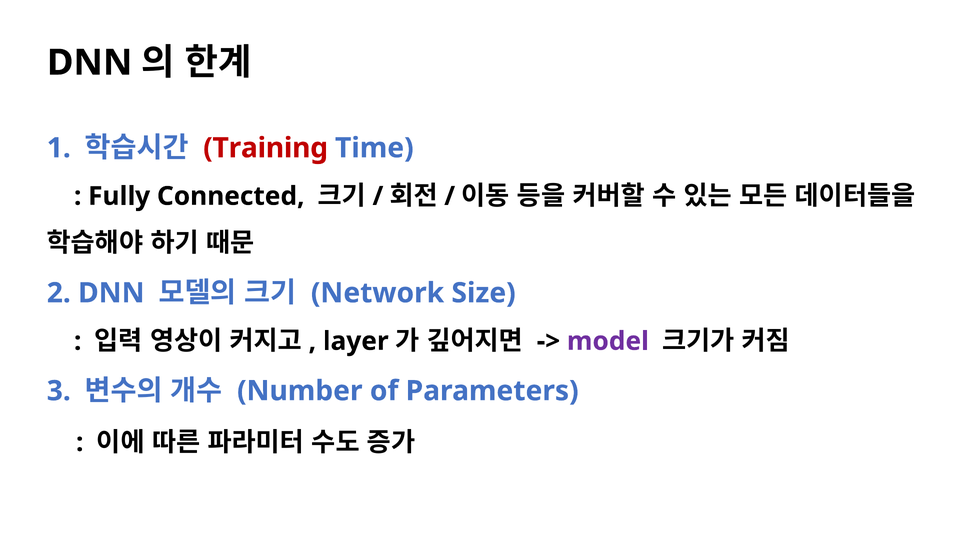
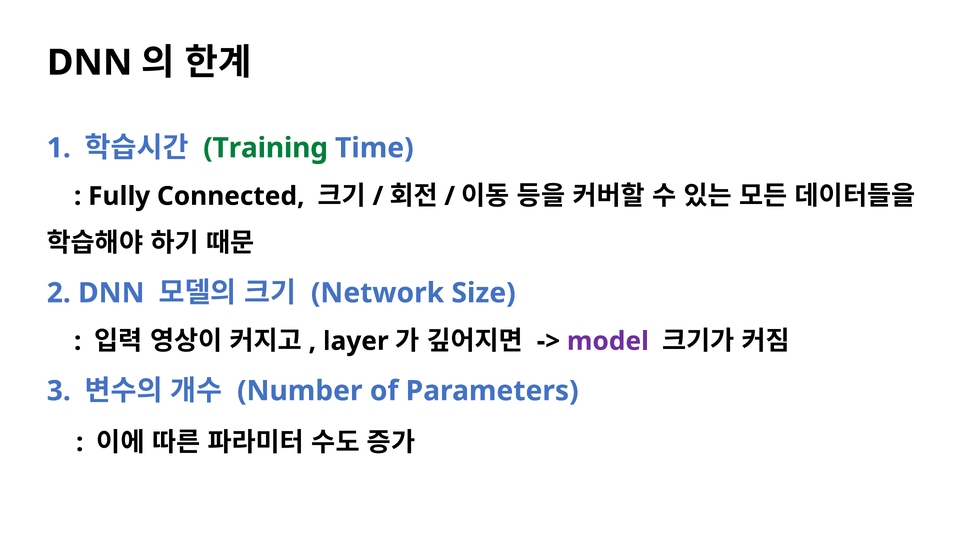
Training colour: red -> green (266, 148)
